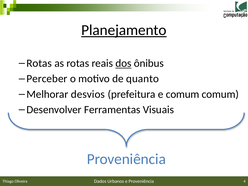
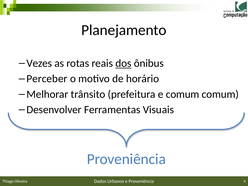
Planejamento underline: present -> none (124, 30)
Rotas: Rotas -> Vezes (39, 63)
quanto: quanto -> horário (143, 79)
desvios: desvios -> trânsito (88, 94)
